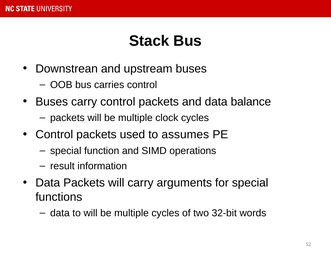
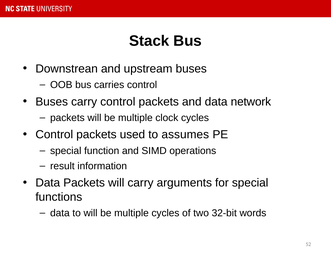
balance: balance -> network (251, 102)
